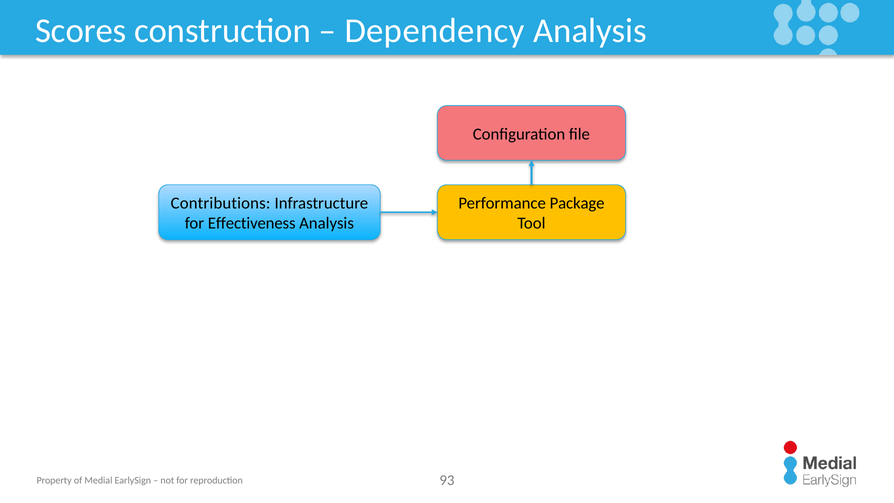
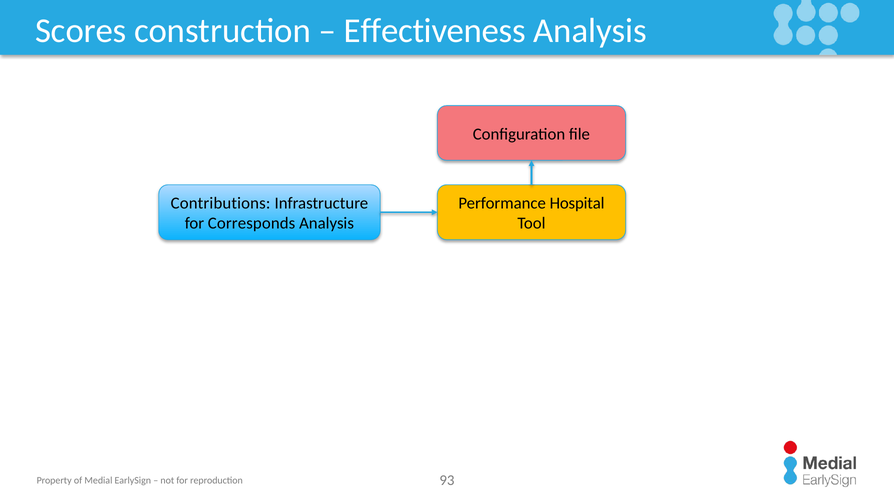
Dependency: Dependency -> Effectiveness (435, 31)
Package: Package -> Hospital (577, 203)
Effectiveness: Effectiveness -> Corresponds (252, 223)
